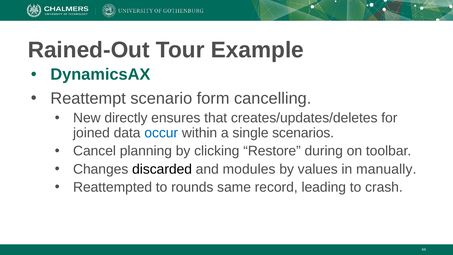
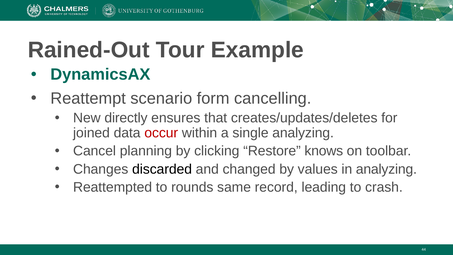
occur colour: blue -> red (161, 133)
single scenarios: scenarios -> analyzing (303, 133)
during: during -> knows (324, 151)
modules: modules -> changed (249, 169)
in manually: manually -> analyzing (386, 169)
